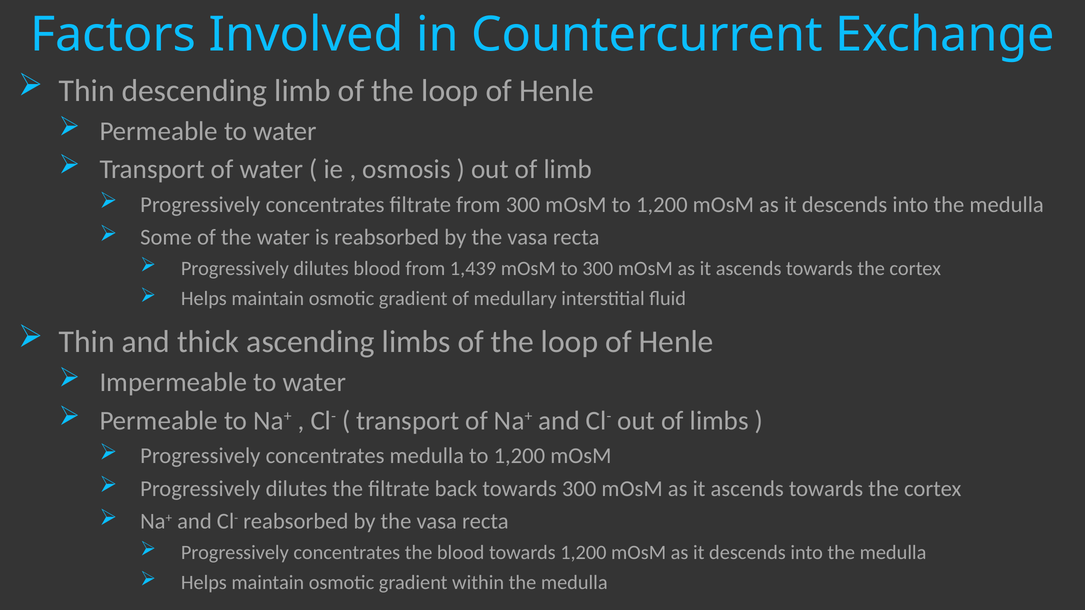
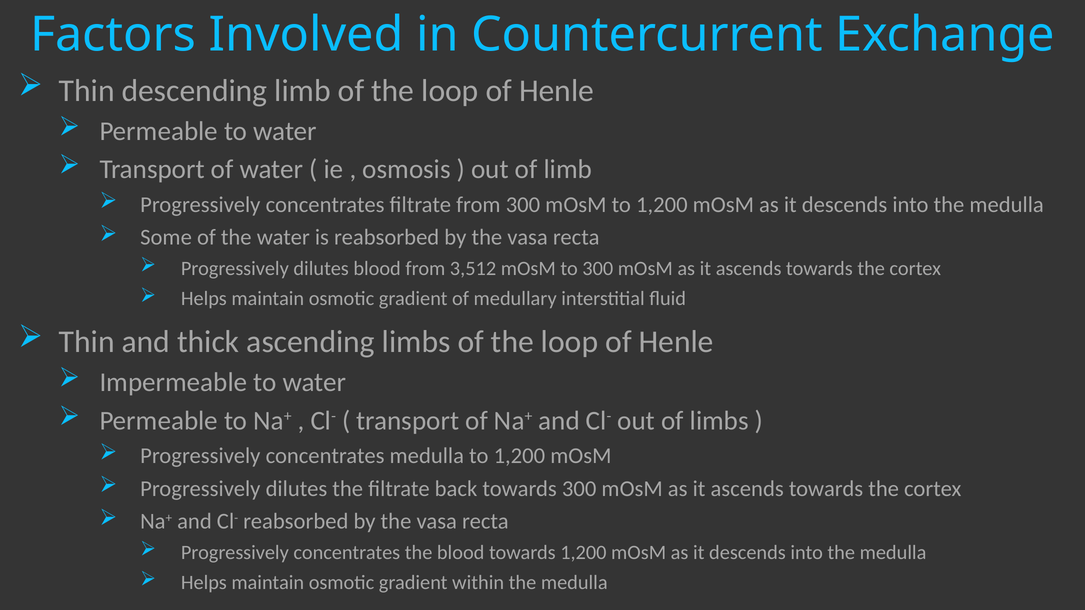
1,439: 1,439 -> 3,512 (473, 269)
